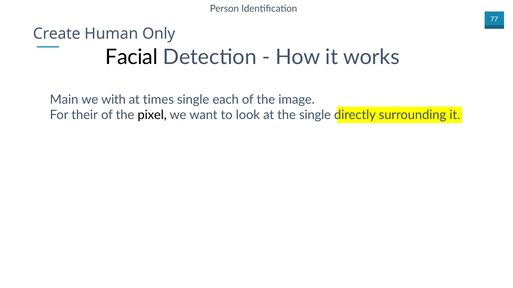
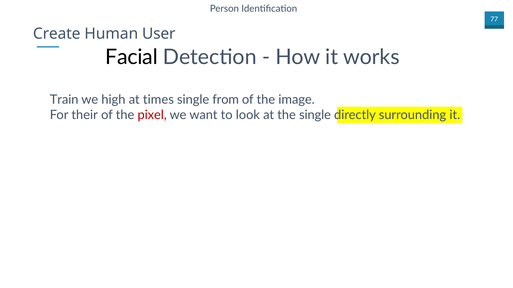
Only: Only -> User (159, 34)
Main: Main -> Train (64, 100)
with: with -> high (113, 100)
each: each -> from (226, 100)
pixel colour: black -> red (152, 115)
